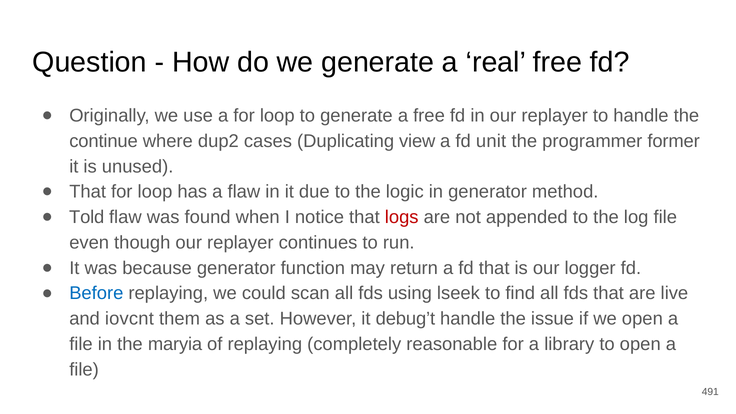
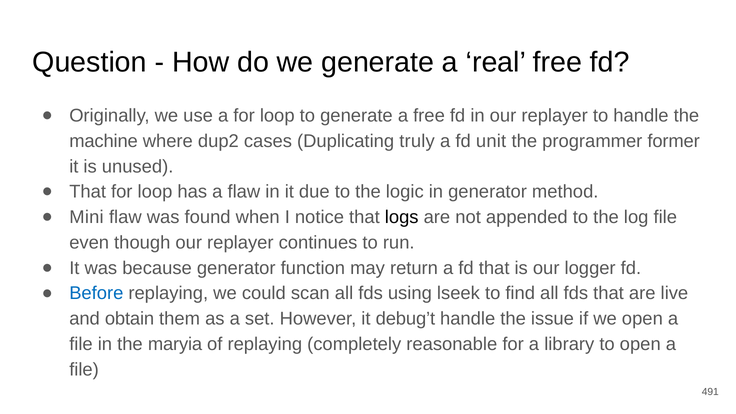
continue: continue -> machine (104, 141)
view: view -> truly (417, 141)
Told: Told -> Mini (87, 217)
logs colour: red -> black (402, 217)
iovcnt: iovcnt -> obtain (130, 319)
